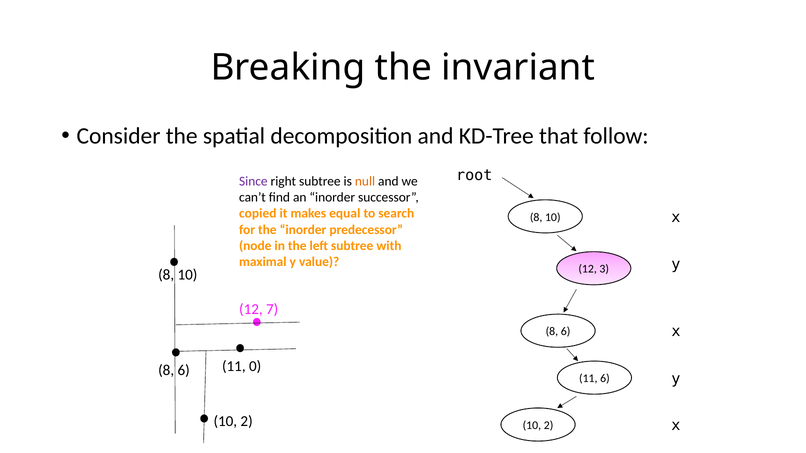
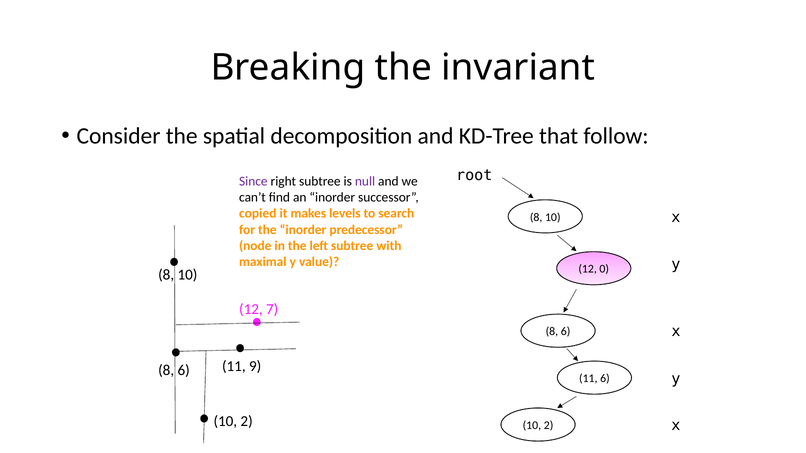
null colour: orange -> purple (365, 181)
equal: equal -> levels (345, 214)
3: 3 -> 0 (604, 269)
0: 0 -> 9 (255, 367)
